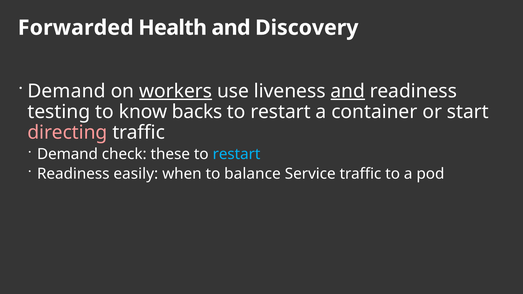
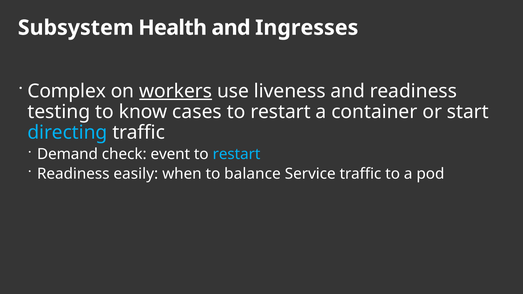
Forwarded: Forwarded -> Subsystem (76, 28)
Discovery: Discovery -> Ingresses (307, 28)
Demand: Demand -> Complex (67, 91)
and underline: present -> none (348, 91)
backs: backs -> cases (197, 112)
directing colour: pink -> light blue (67, 133)
these: these -> event (170, 154)
